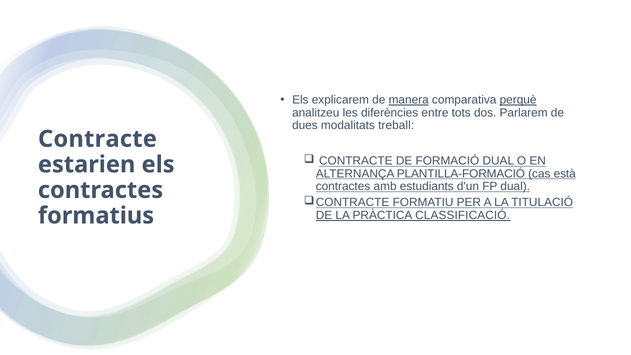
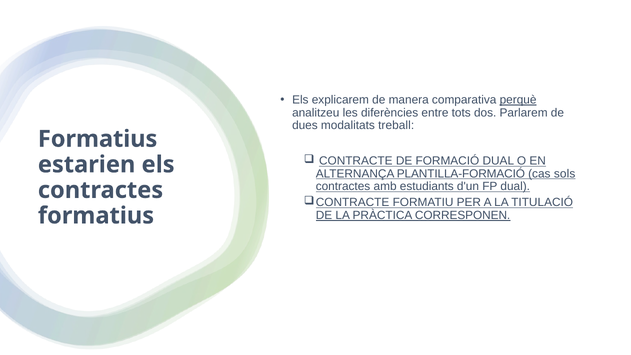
manera underline: present -> none (409, 100)
Contracte: Contracte -> Formatius (98, 139)
està: està -> sols (565, 174)
CLASSIFICACIÓ: CLASSIFICACIÓ -> CORRESPONEN (463, 215)
